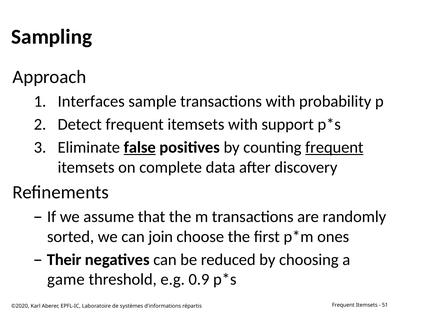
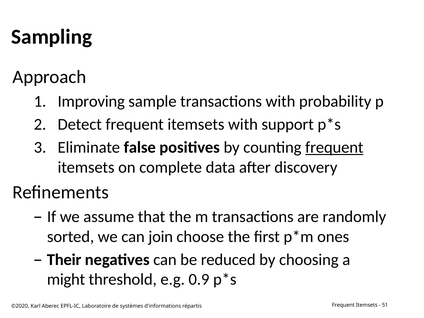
Interfaces: Interfaces -> Improving (91, 101)
false underline: present -> none (140, 147)
game: game -> might (66, 279)
